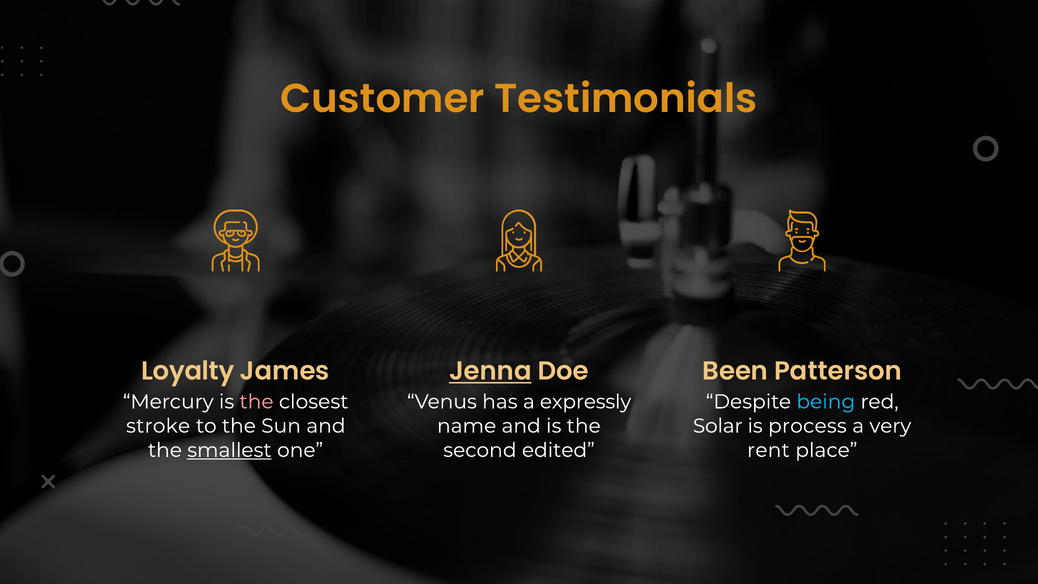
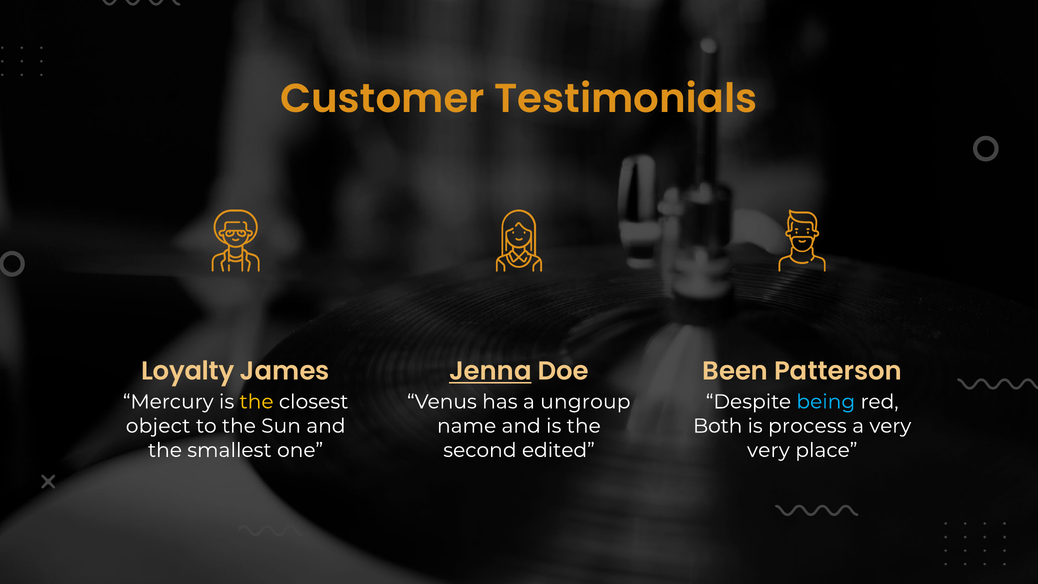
the colour: pink -> yellow (257, 402)
expressly: expressly -> ungroup (585, 402)
stroke: stroke -> object (158, 426)
Solar: Solar -> Both (718, 426)
smallest underline: present -> none (229, 450)
rent: rent -> very (768, 450)
